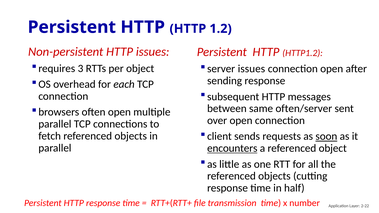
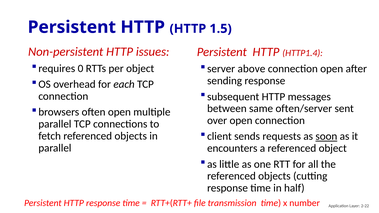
1.2: 1.2 -> 1.5 (221, 29)
HTTP1.2: HTTP1.2 -> HTTP1.4 (303, 53)
3: 3 -> 0 (80, 68)
server issues: issues -> above (251, 69)
encounters underline: present -> none (232, 148)
